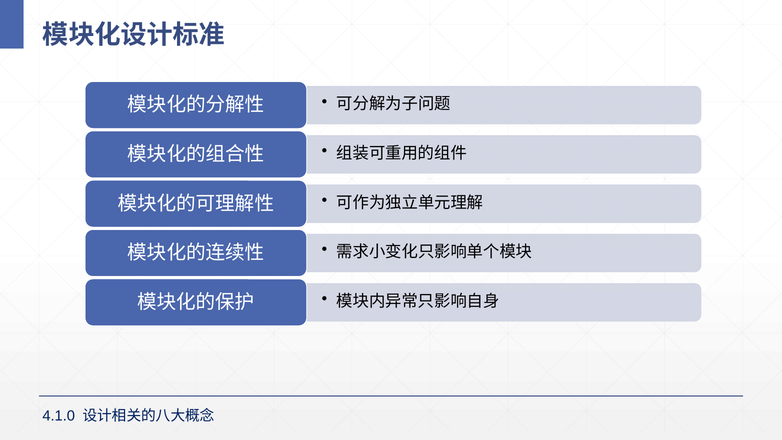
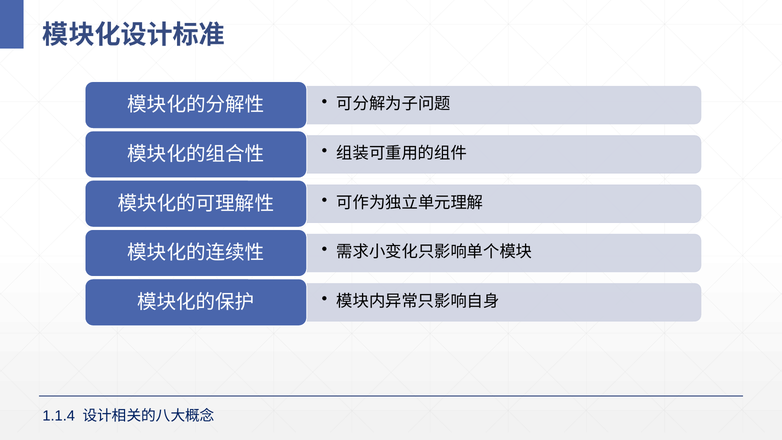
4.1.0: 4.1.0 -> 1.1.4 (59, 416)
